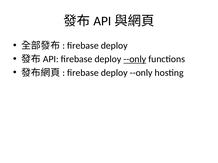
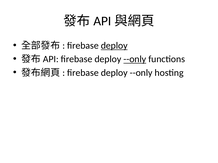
deploy underline: none -> present (114, 46)
